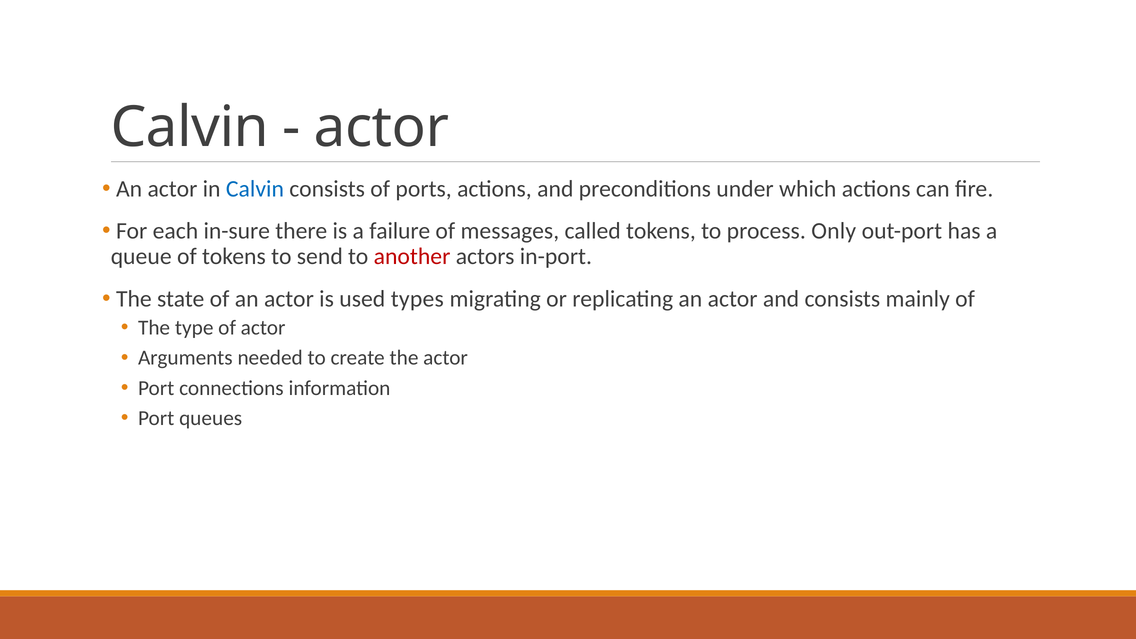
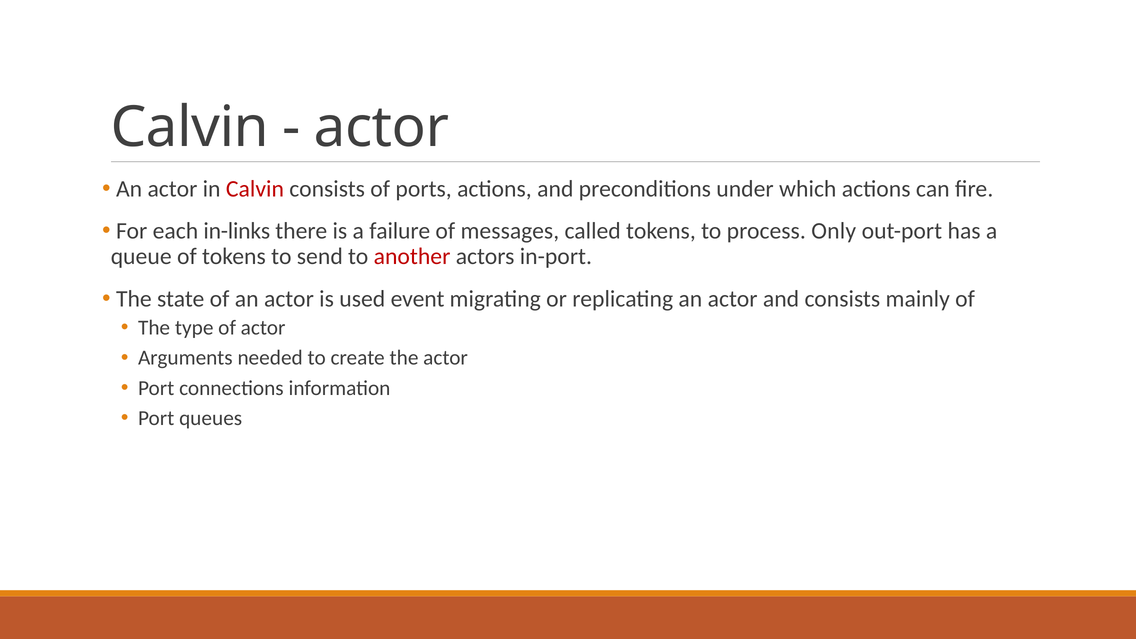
Calvin colour: blue -> red (255, 189)
in-sure: in-sure -> in-links (237, 231)
types: types -> event (418, 299)
